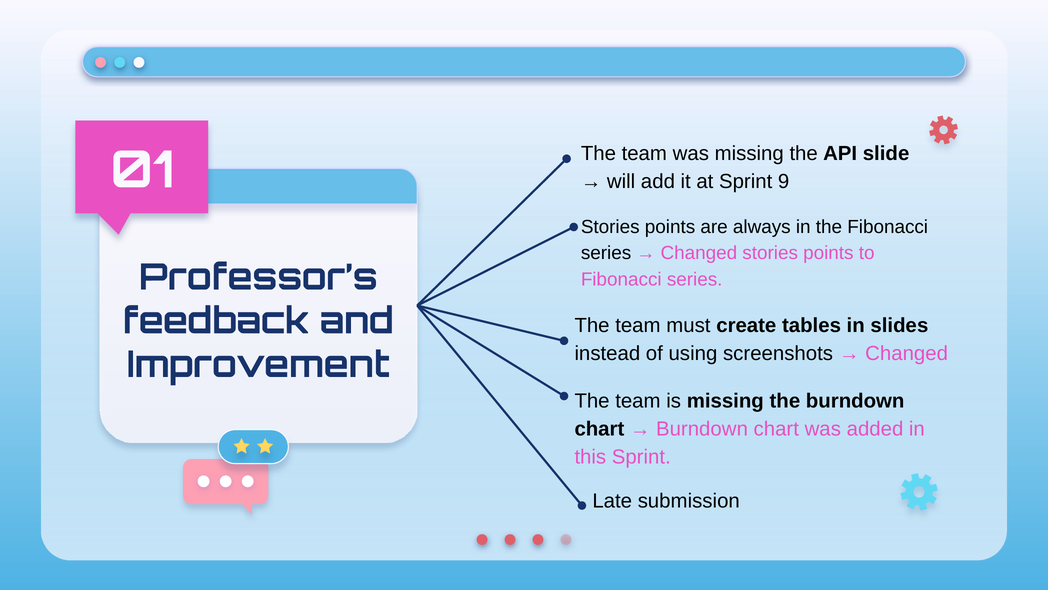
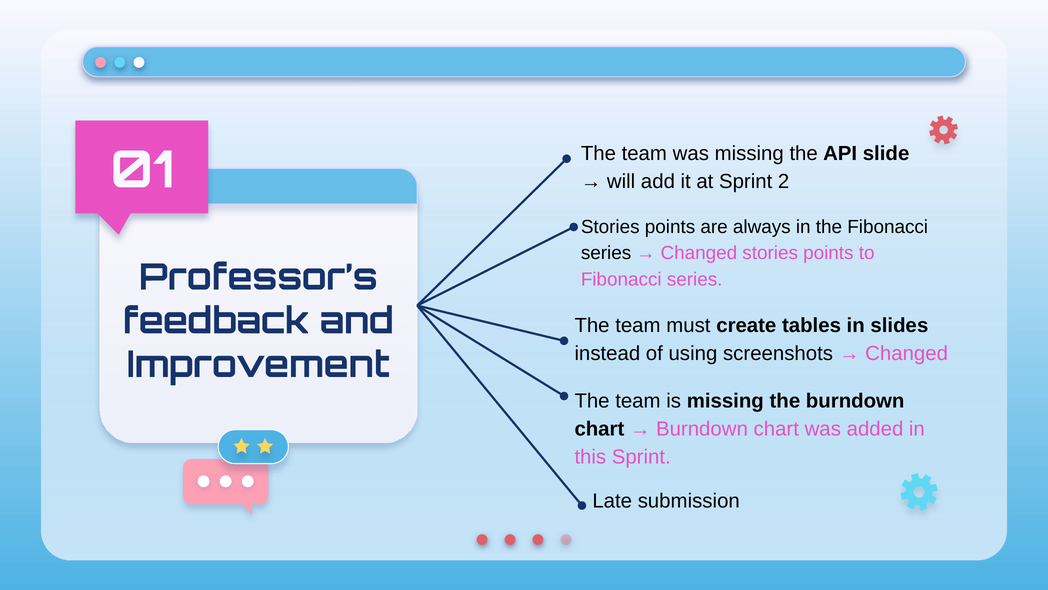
9: 9 -> 2 (784, 182)
